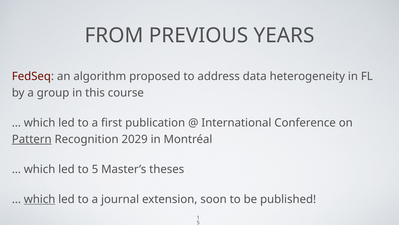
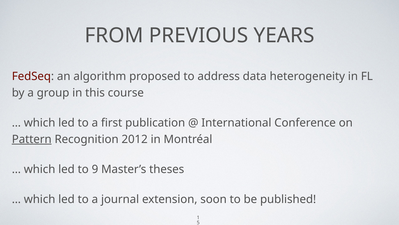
2029: 2029 -> 2012 (135, 139)
to 5: 5 -> 9 (95, 169)
which underline: present -> none (40, 199)
